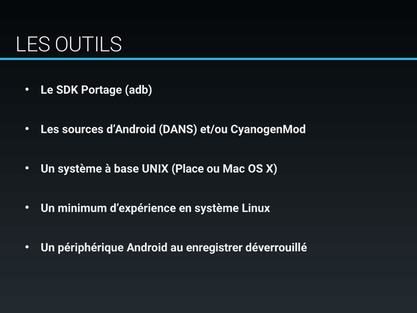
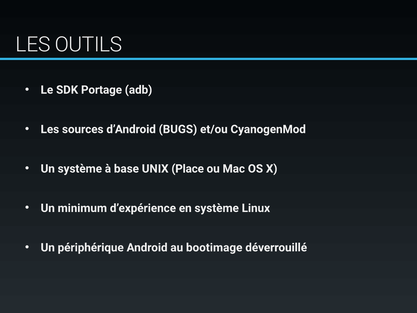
DANS: DANS -> BUGS (178, 129)
enregistrer: enregistrer -> bootimage (214, 247)
